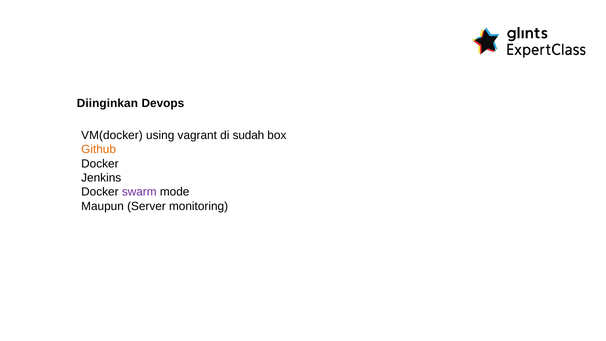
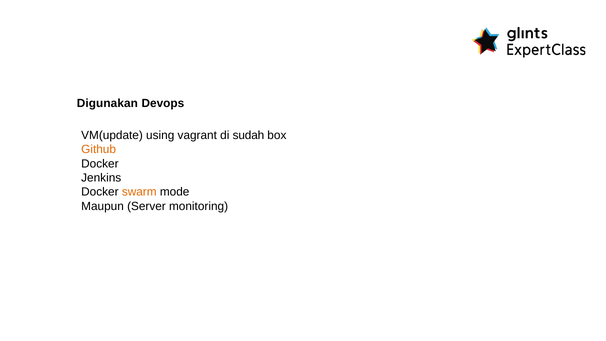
Diinginkan: Diinginkan -> Digunakan (107, 103)
VM(docker: VM(docker -> VM(update (112, 135)
swarm colour: purple -> orange (139, 192)
